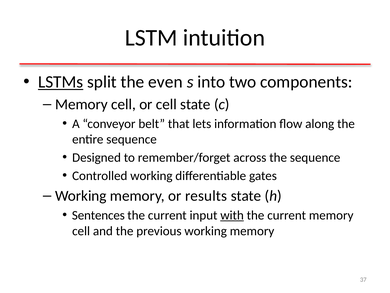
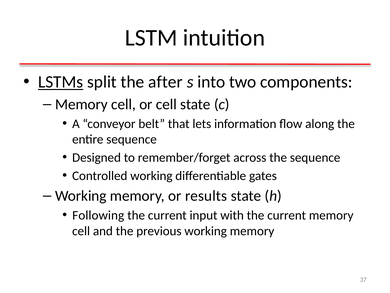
even: even -> after (165, 82)
Sentences: Sentences -> Following (98, 215)
with underline: present -> none (232, 215)
